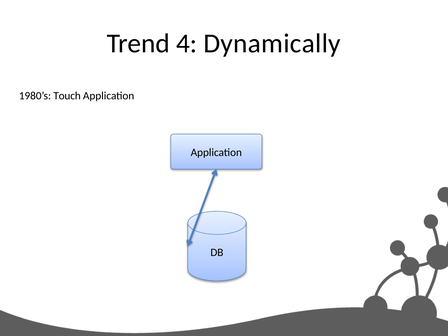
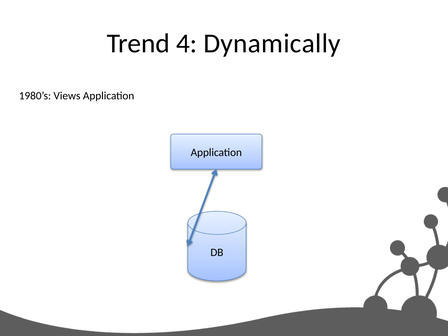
Touch: Touch -> Views (67, 96)
